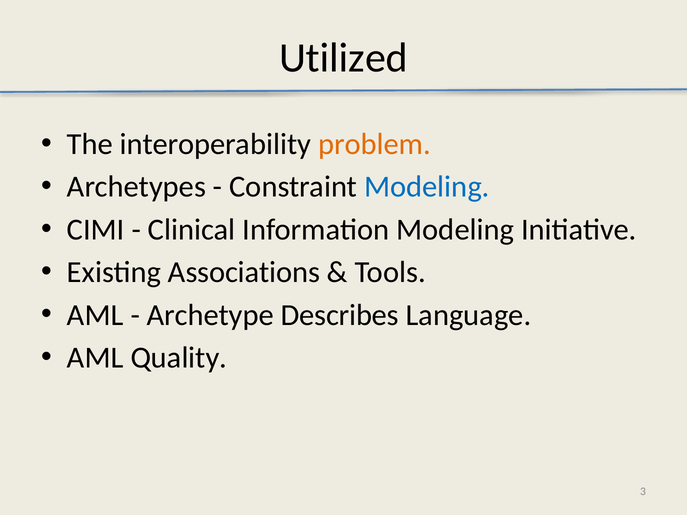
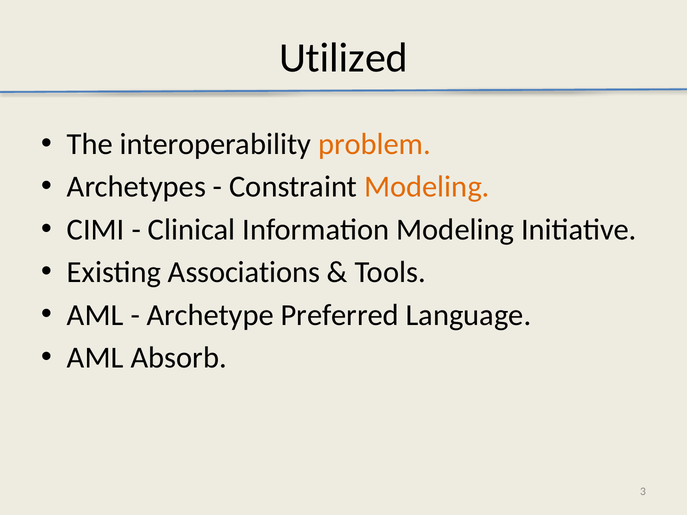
Modeling colour: blue -> orange (427, 187)
Describes: Describes -> Preferred (340, 315)
Quality: Quality -> Absorb (179, 358)
